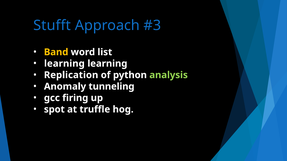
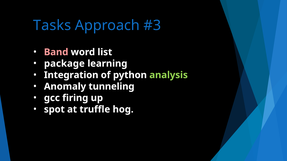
Stufft: Stufft -> Tasks (52, 25)
Band colour: yellow -> pink (56, 52)
learning: learning -> package (64, 64)
Replication: Replication -> Integration (71, 75)
